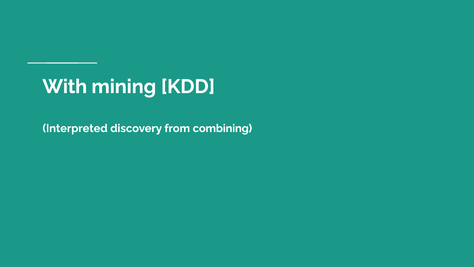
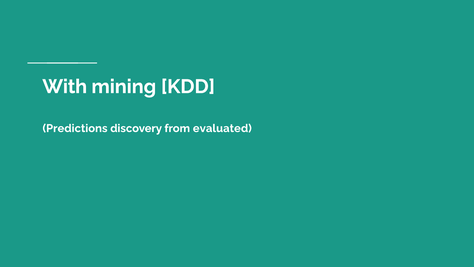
Interpreted: Interpreted -> Predictions (75, 128)
combining: combining -> evaluated (222, 128)
